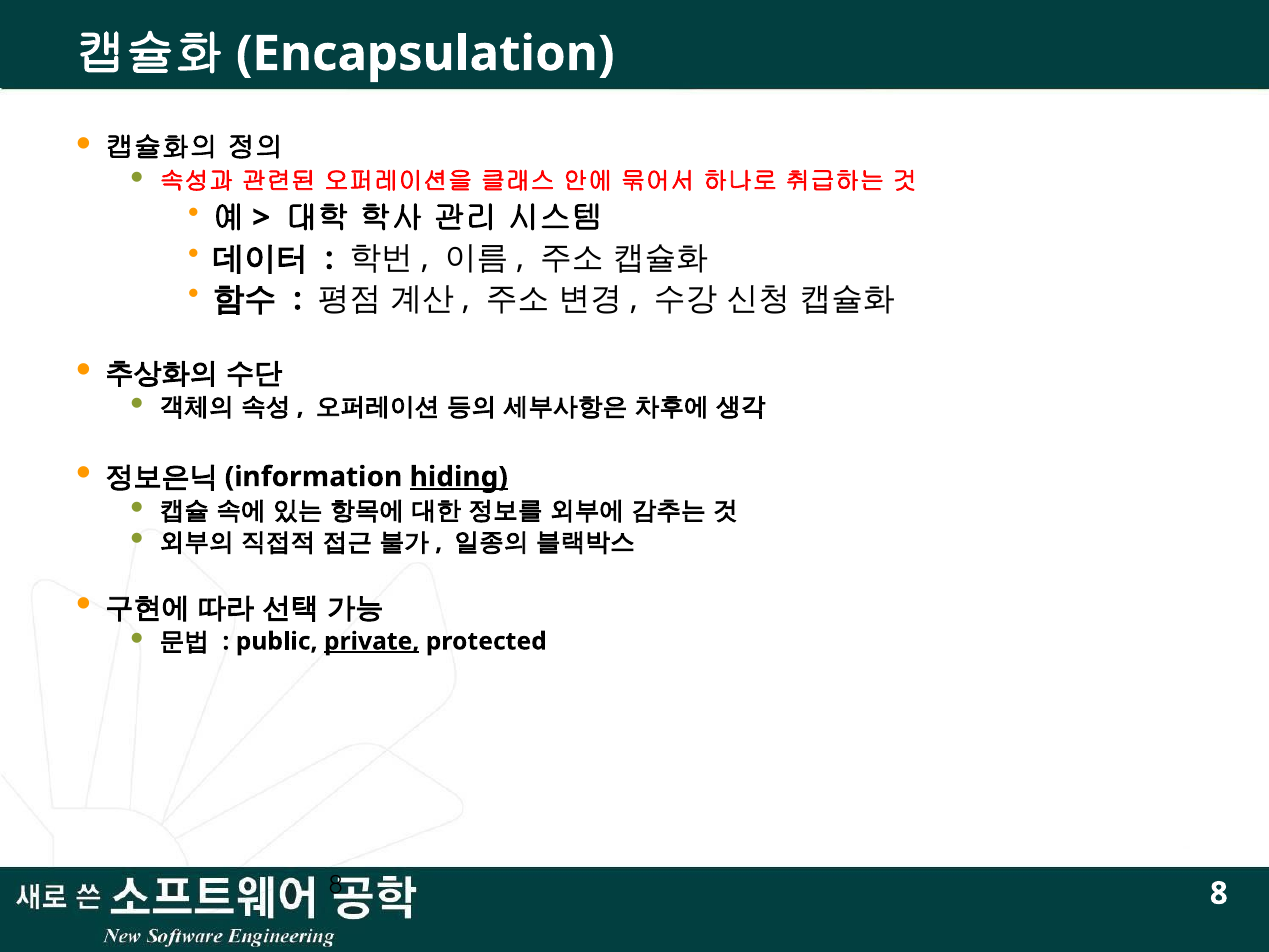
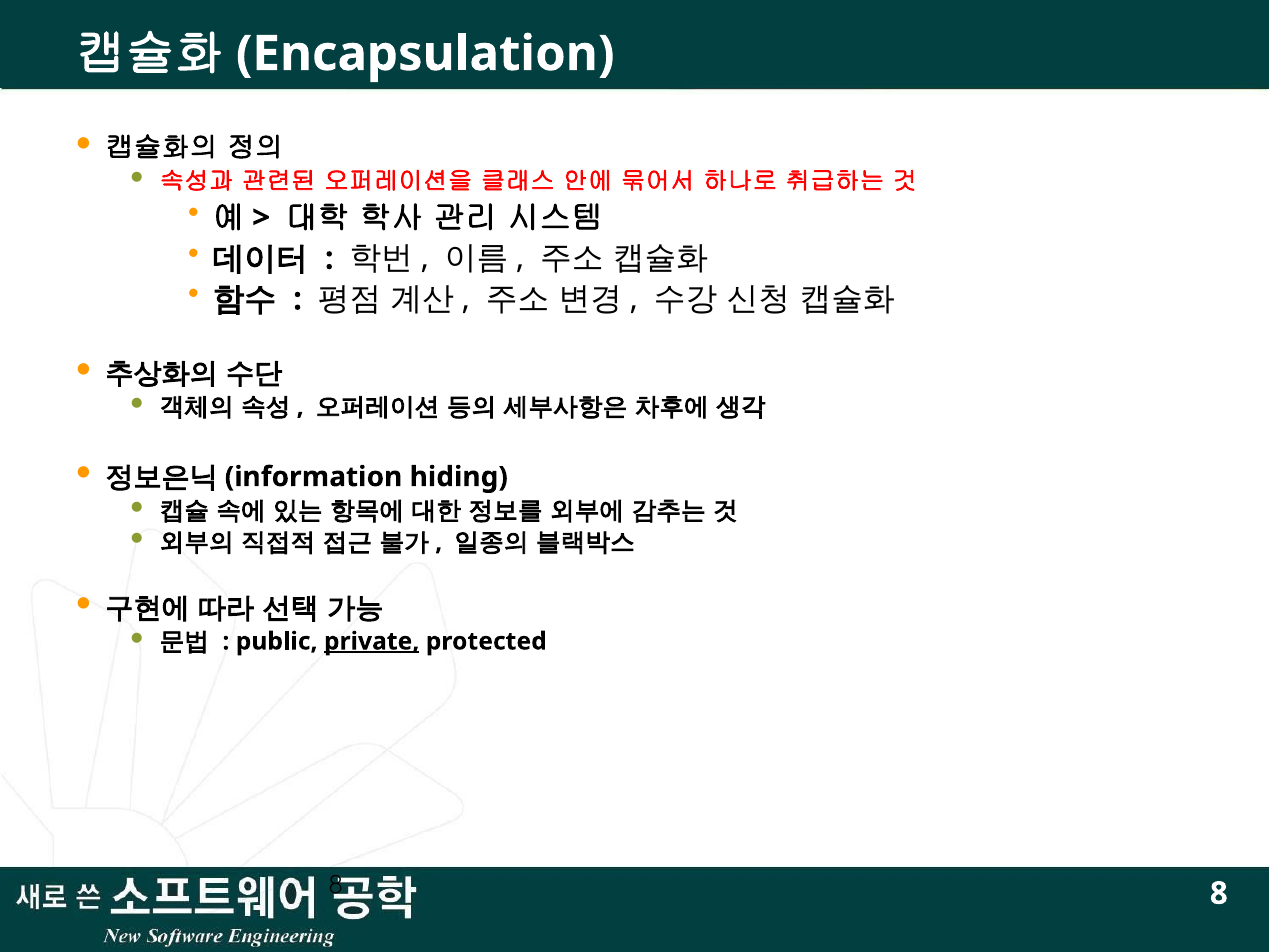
hiding underline: present -> none (459, 477)
